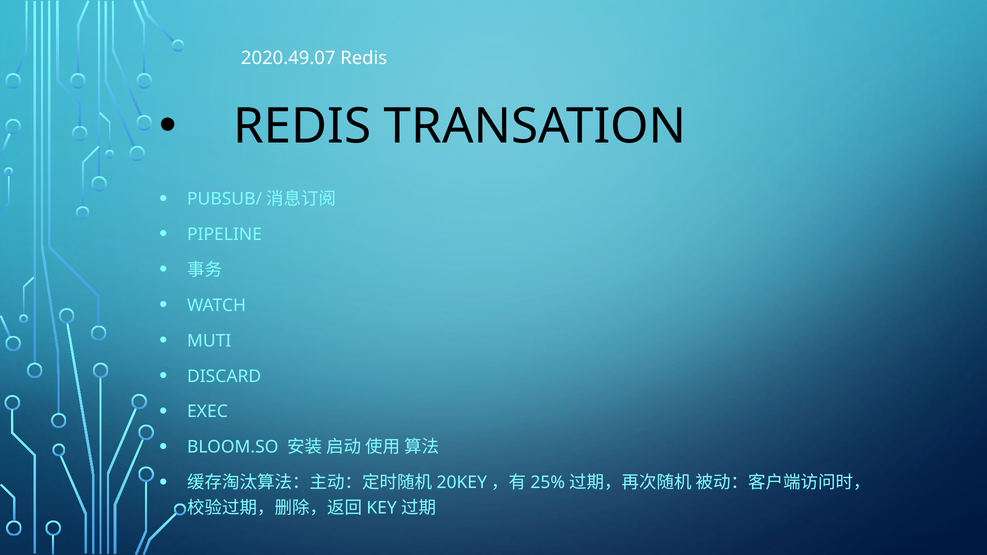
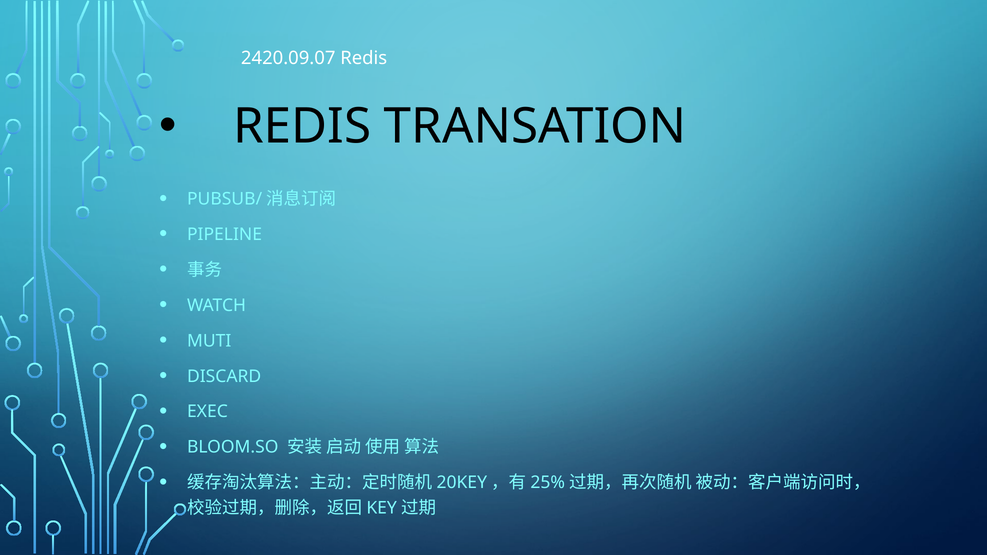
2020.49.07: 2020.49.07 -> 2420.09.07 (288, 58)
